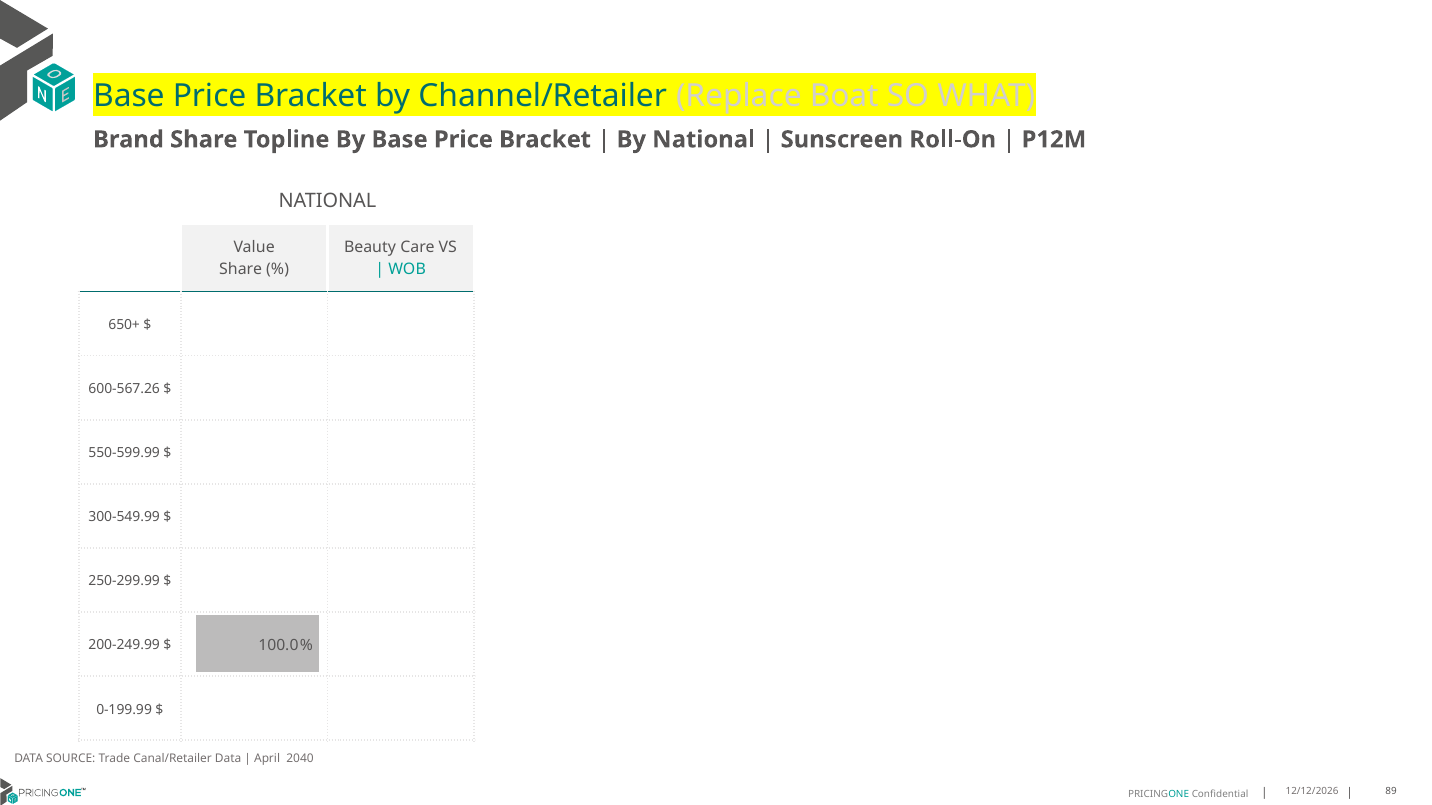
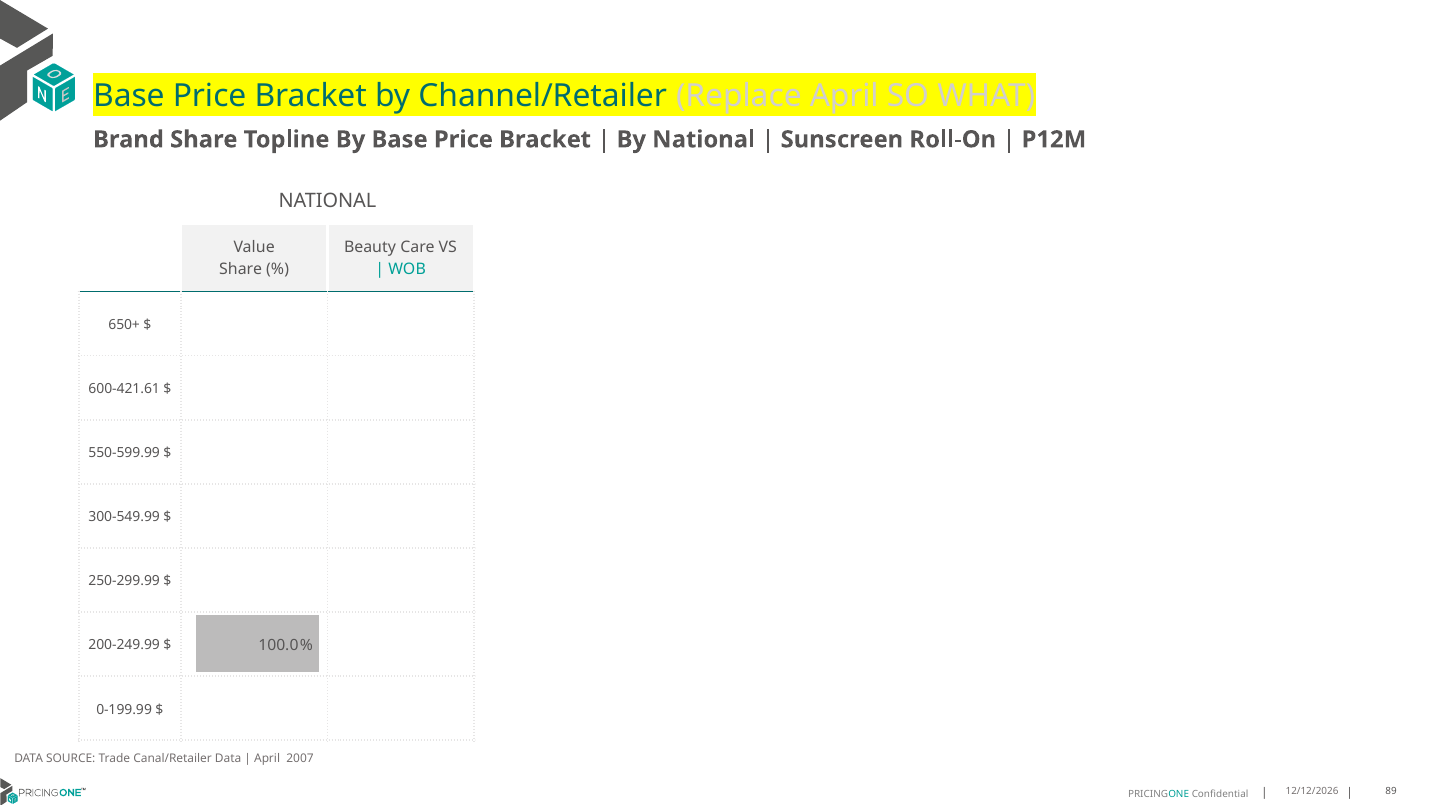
Replace Boat: Boat -> April (844, 96)
600-567.26: 600-567.26 -> 600-421.61 (124, 389)
2040: 2040 -> 2007 (300, 759)
